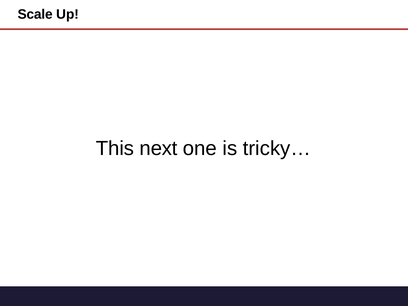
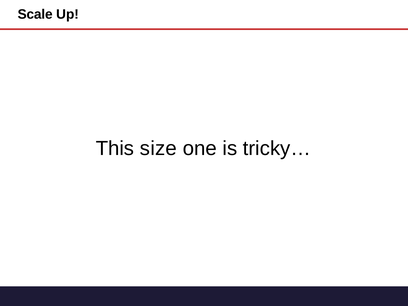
next: next -> size (158, 148)
